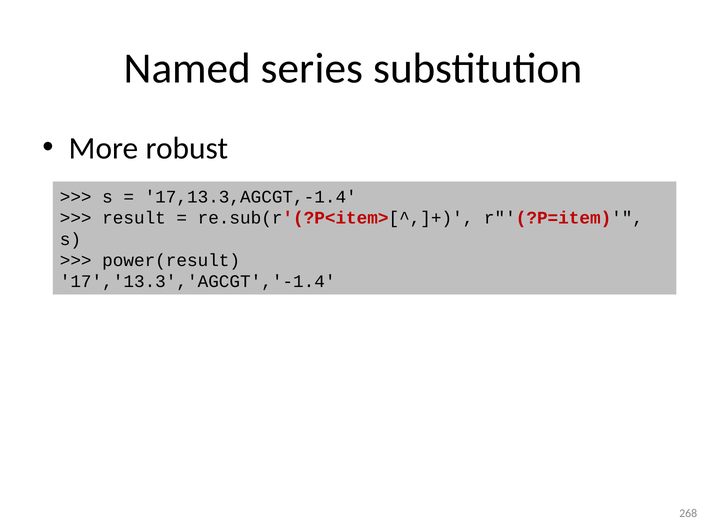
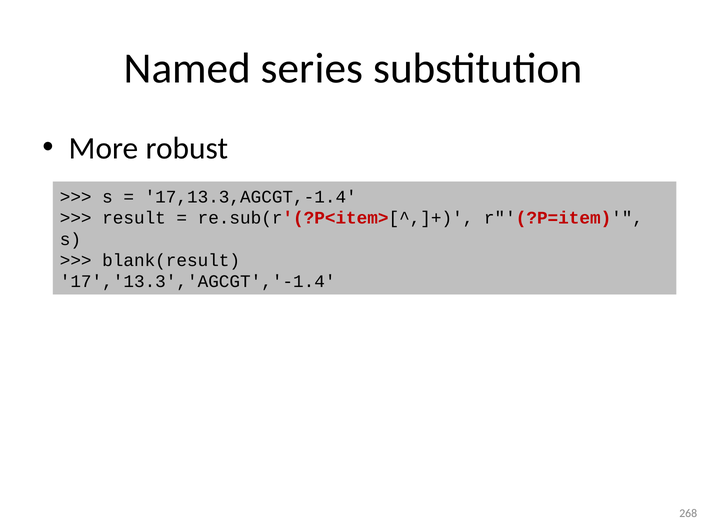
power(result: power(result -> blank(result (171, 261)
